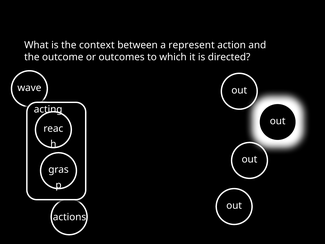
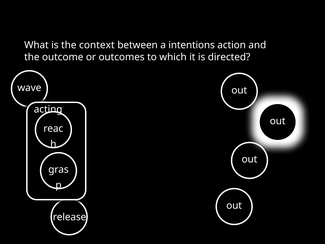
represent: represent -> intentions (192, 45)
actions: actions -> release (70, 217)
